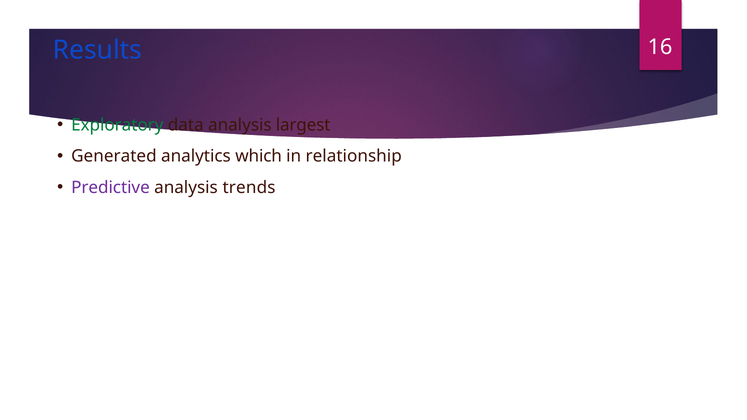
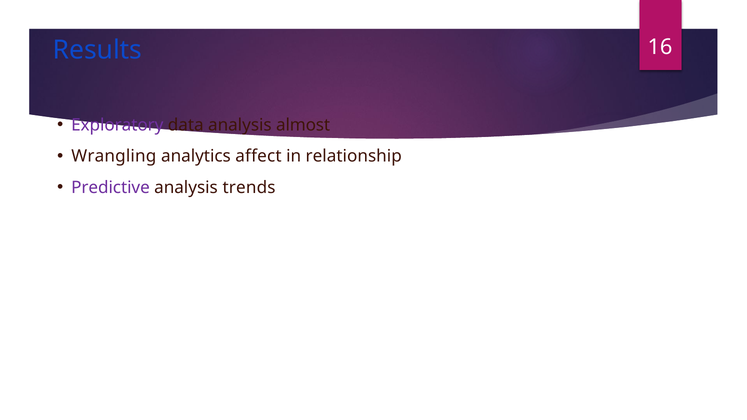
Exploratory colour: green -> purple (117, 125)
largest: largest -> almost (303, 125)
Generated: Generated -> Wrangling (114, 156)
which: which -> affect (258, 156)
